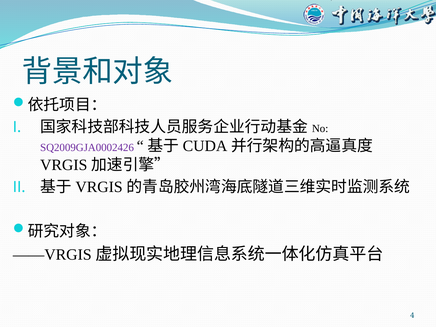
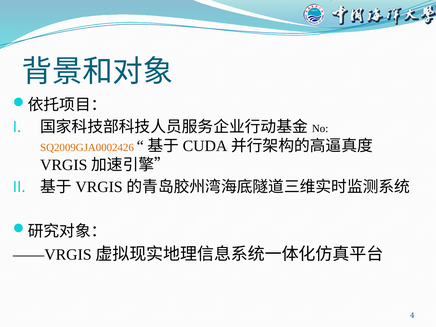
SQ2009GJA0002426 colour: purple -> orange (87, 148)
